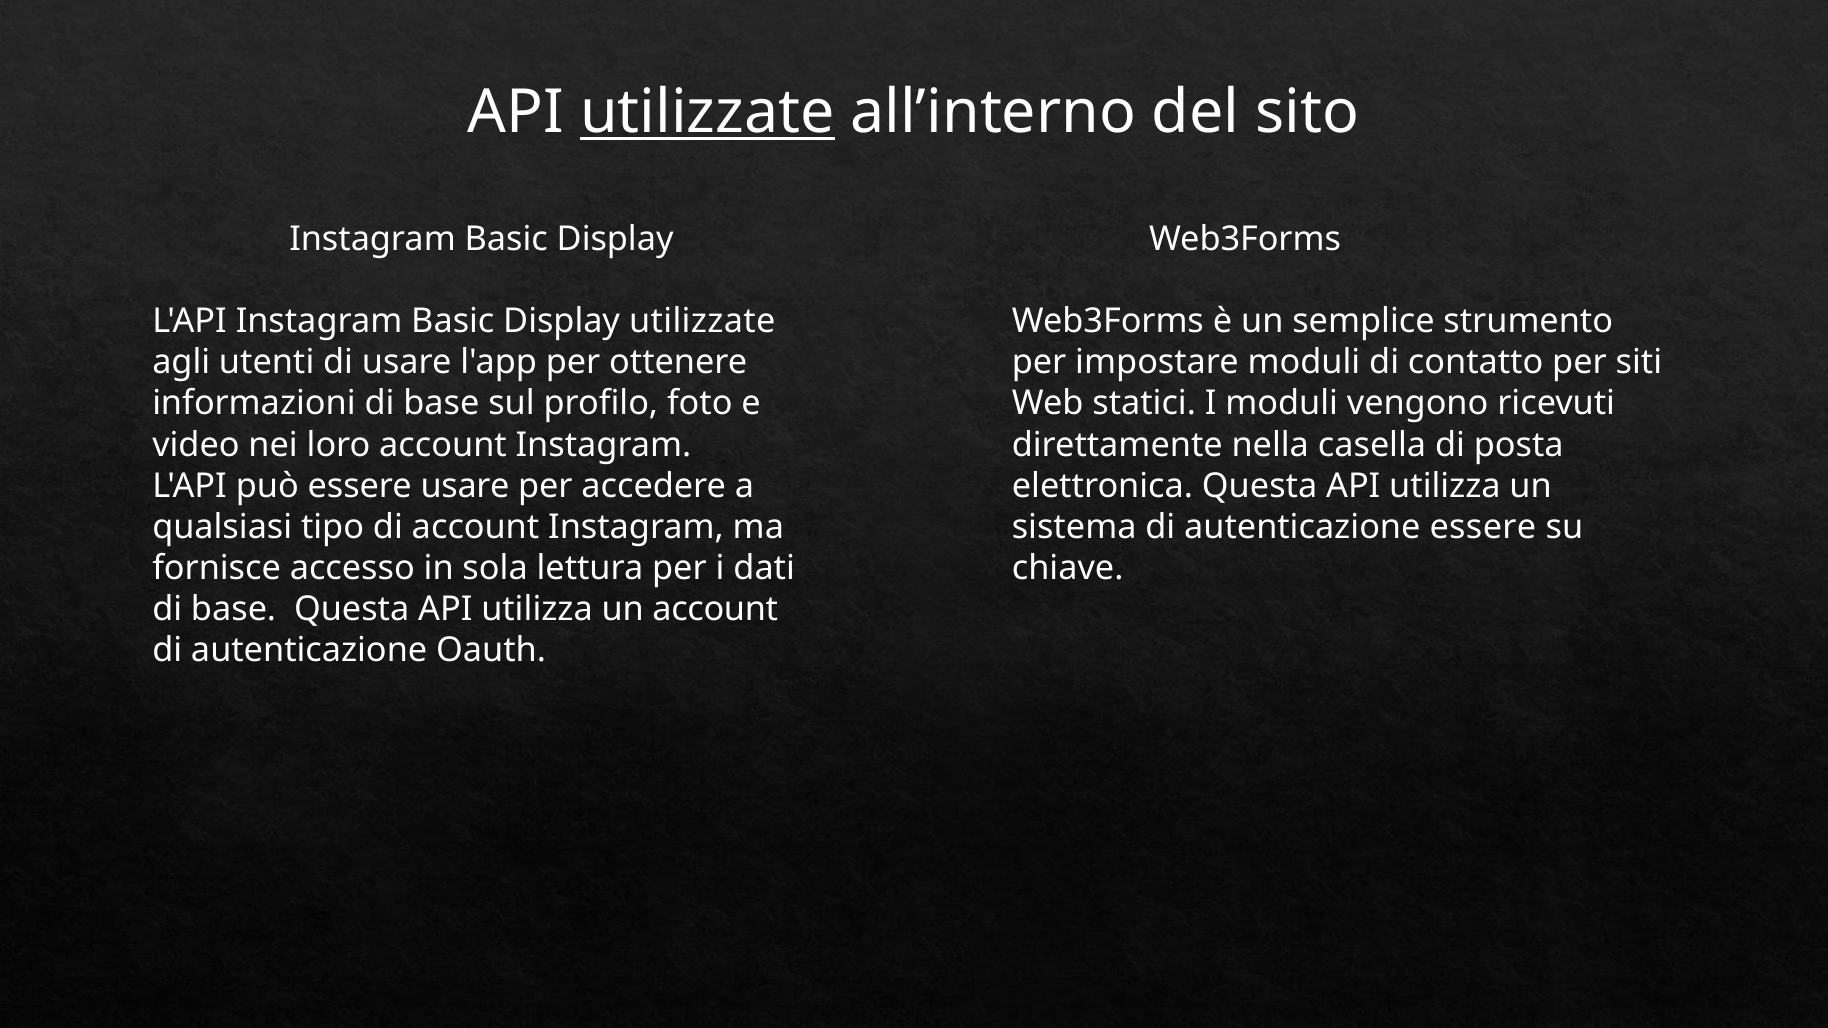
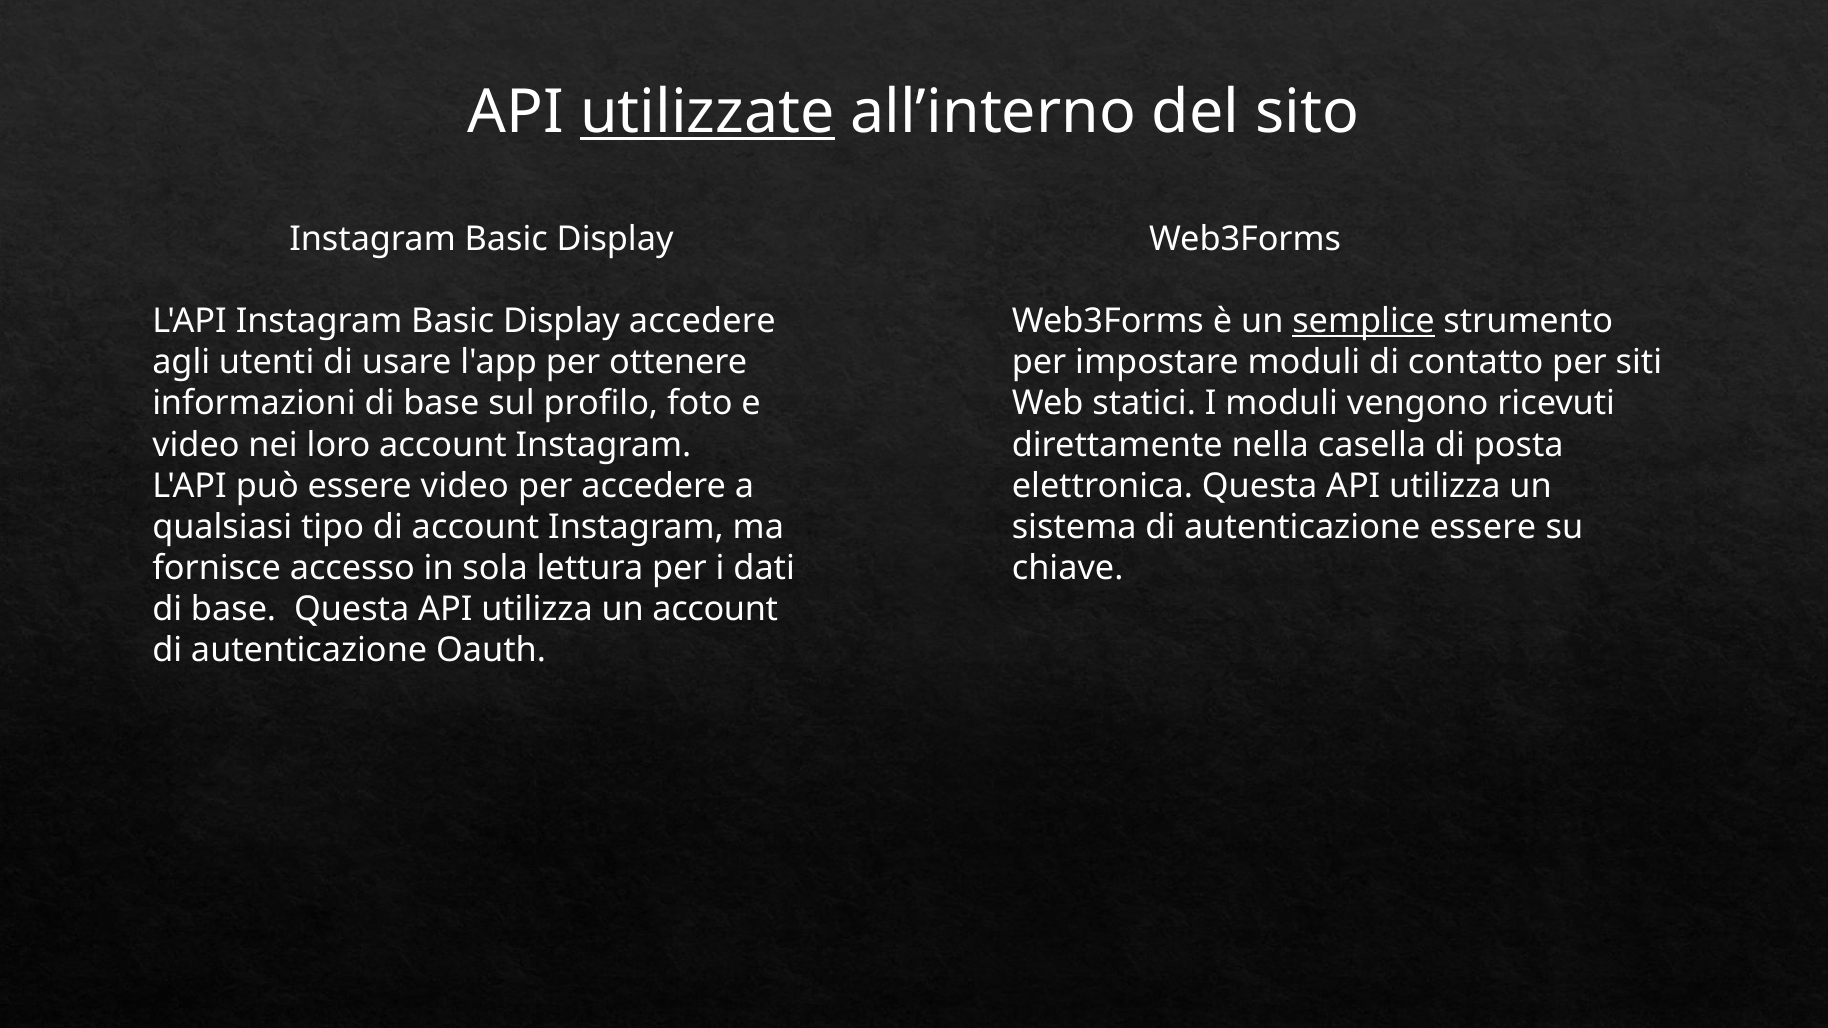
Display utilizzate: utilizzate -> accedere (702, 321)
semplice underline: none -> present (1363, 321)
essere usare: usare -> video (465, 486)
